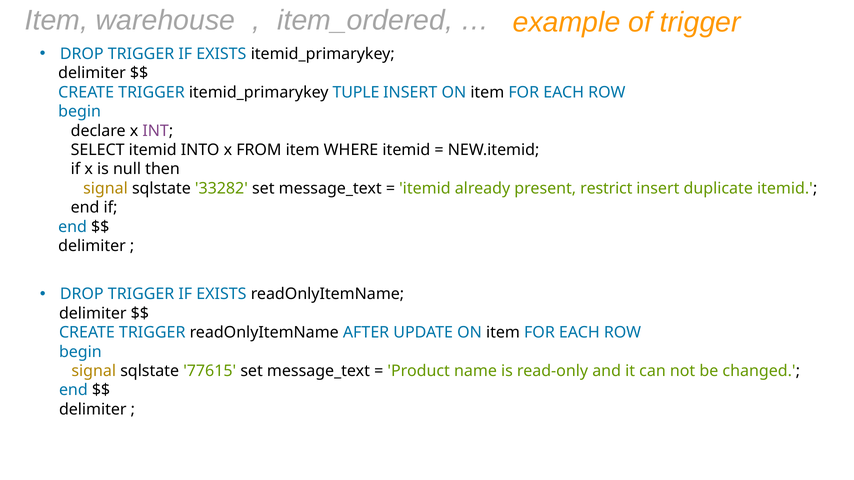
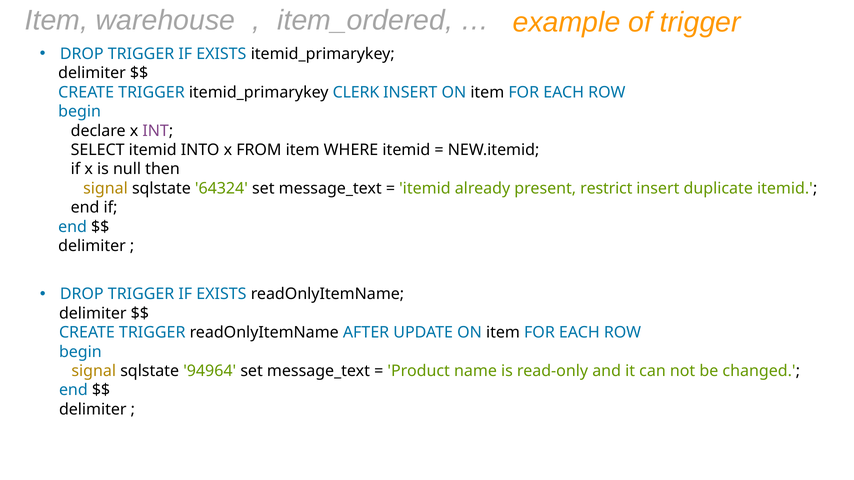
TUPLE: TUPLE -> CLERK (356, 92)
33282: 33282 -> 64324 (221, 189)
77615: 77615 -> 94964 (210, 371)
